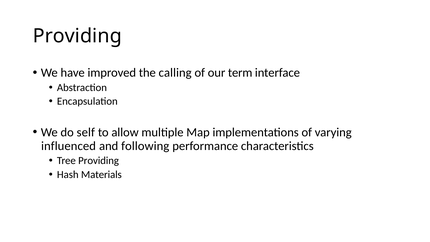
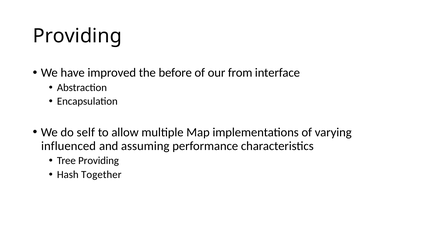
calling: calling -> before (175, 73)
term: term -> from (240, 73)
following: following -> assuming (145, 146)
Materials: Materials -> Together (101, 174)
